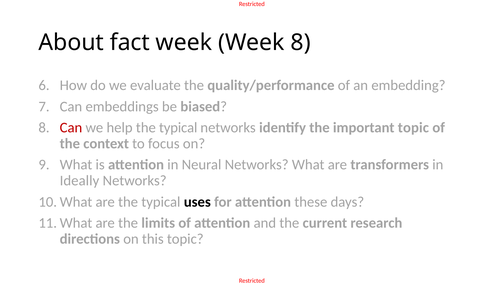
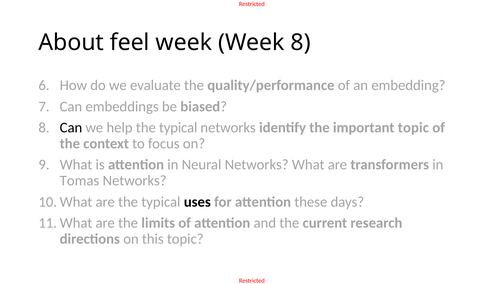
fact: fact -> feel (130, 42)
Can colour: red -> black (71, 127)
Ideally: Ideally -> Tomas (79, 180)
